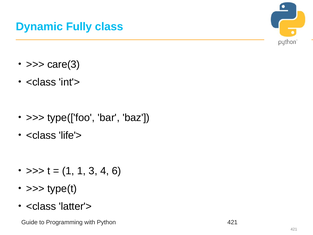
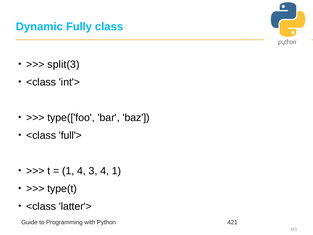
care(3: care(3 -> split(3 (64, 64)
life'>: life'> -> full'> (70, 135)
1 1: 1 -> 4 (82, 171)
4 6: 6 -> 1 (117, 171)
